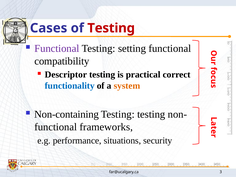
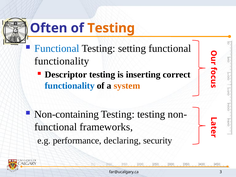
Cases: Cases -> Often (49, 28)
Testing colour: red -> orange (111, 28)
Functional colour: purple -> blue (57, 48)
compatibility: compatibility -> functionality (62, 61)
practical: practical -> inserting (143, 75)
situations: situations -> declaring (122, 140)
